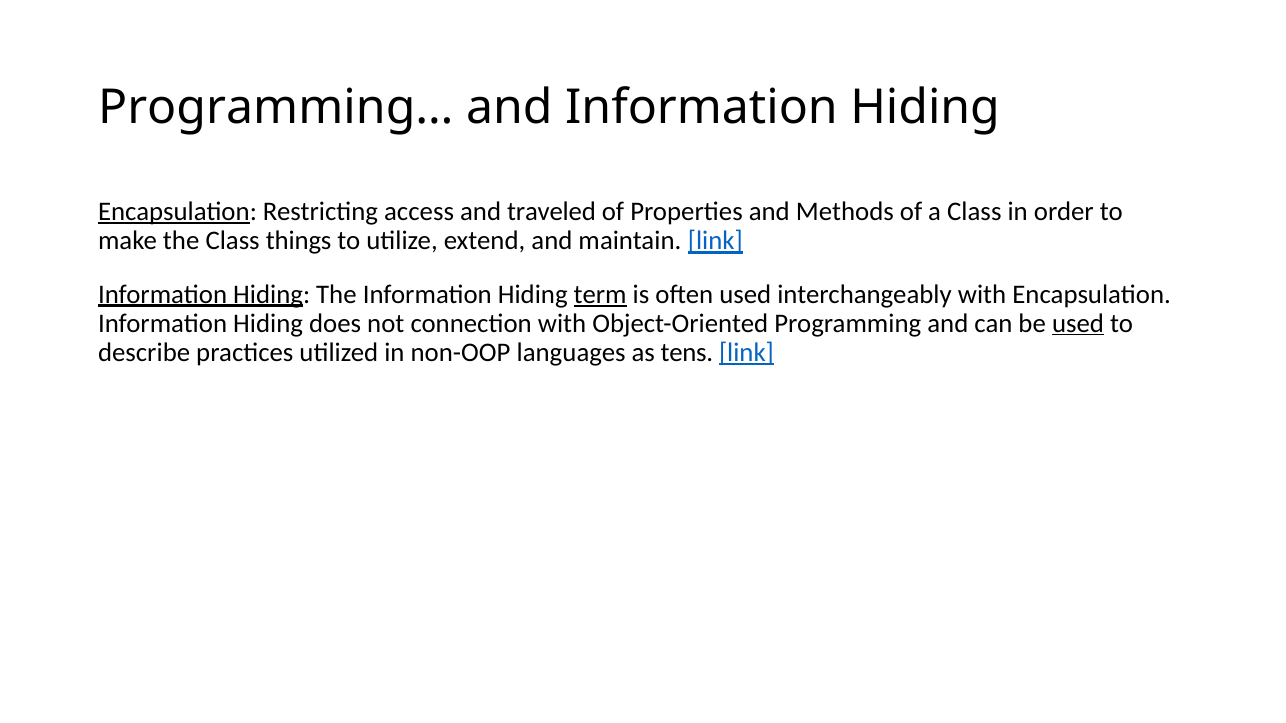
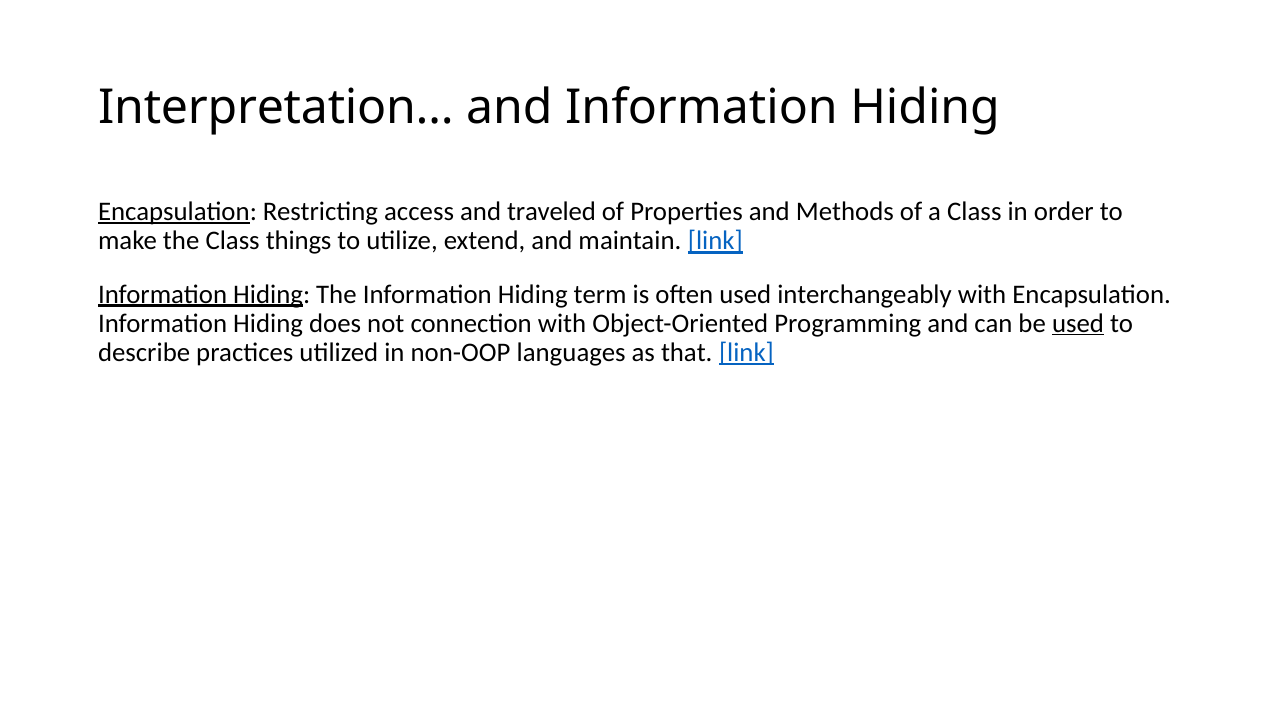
Programming…: Programming… -> Interpretation… (276, 108)
term underline: present -> none (600, 294)
tens: tens -> that (687, 353)
